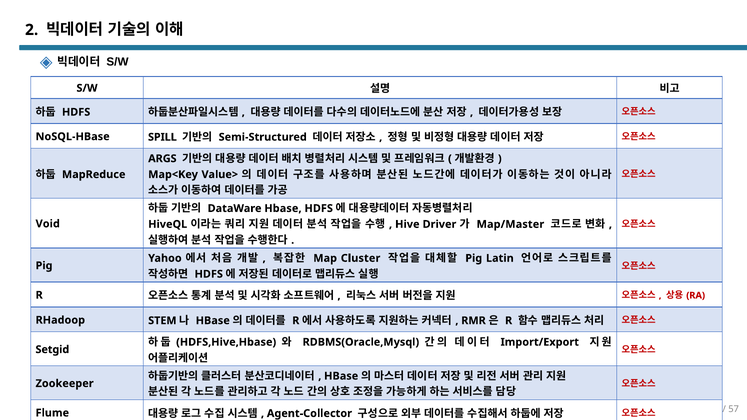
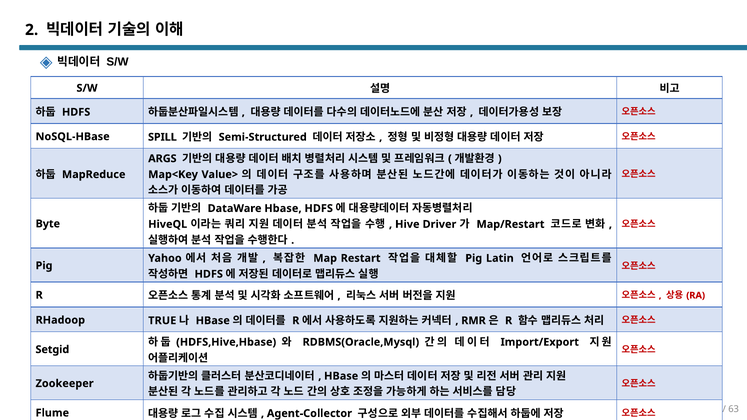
Void: Void -> Byte (48, 224)
Map/Master: Map/Master -> Map/Restart (510, 224)
Cluster: Cluster -> Restart (361, 258)
STEM: STEM -> TRUE (162, 321)
57: 57 -> 63 (734, 409)
